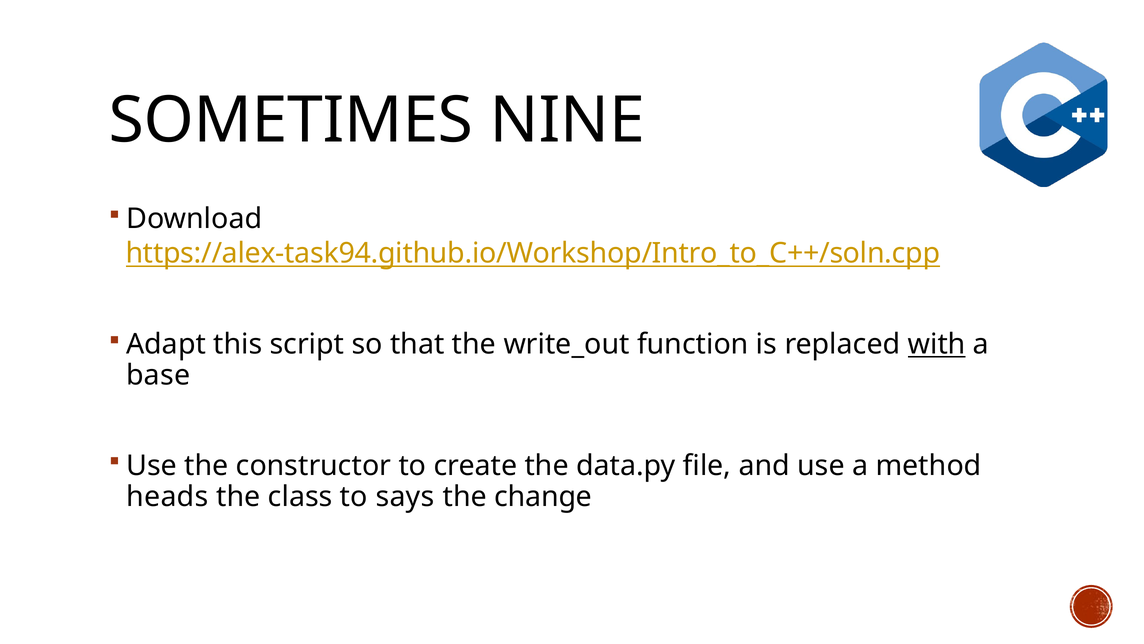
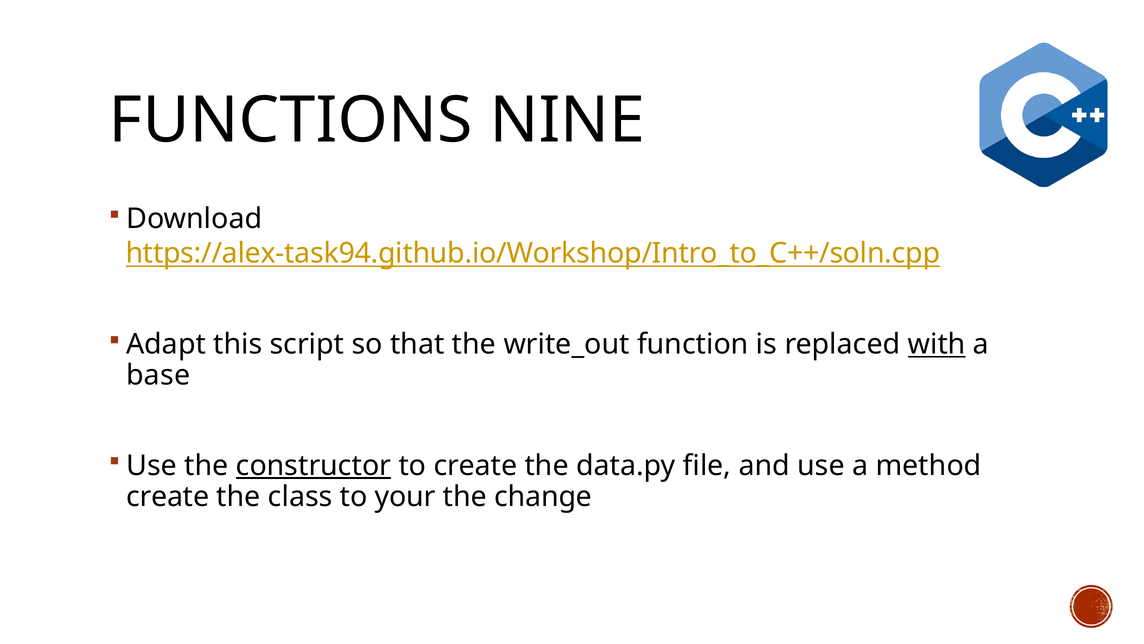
SOMETIMES: SOMETIMES -> FUNCTIONS (291, 121)
constructor underline: none -> present (313, 465)
heads: heads -> create (168, 496)
says: says -> your (405, 496)
